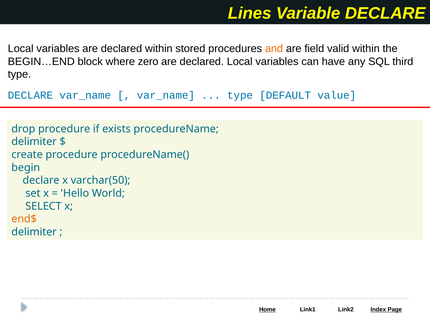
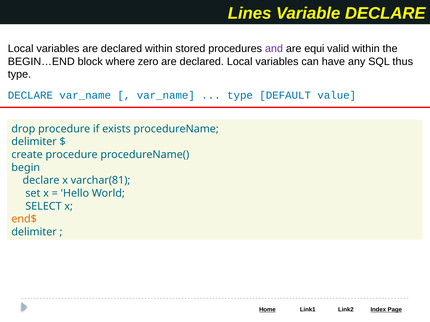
and colour: orange -> purple (274, 49)
field: field -> equi (314, 49)
third: third -> thus (403, 62)
varchar(50: varchar(50 -> varchar(81 (101, 181)
